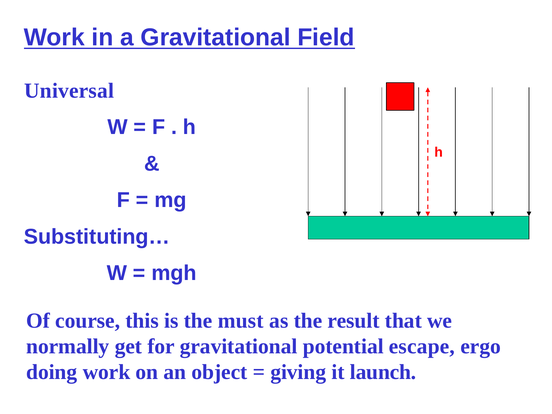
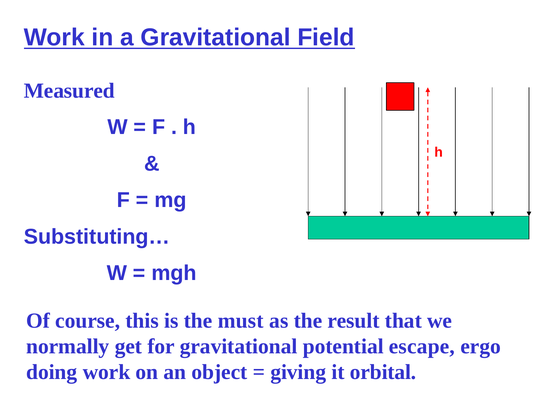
Universal: Universal -> Measured (69, 91)
launch: launch -> orbital (383, 372)
